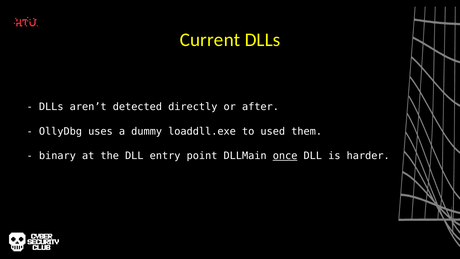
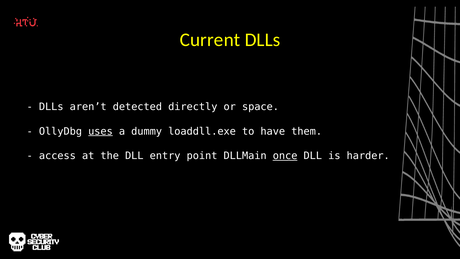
after: after -> space (260, 107)
uses underline: none -> present (100, 131)
used: used -> have (273, 131)
binary: binary -> access (57, 156)
